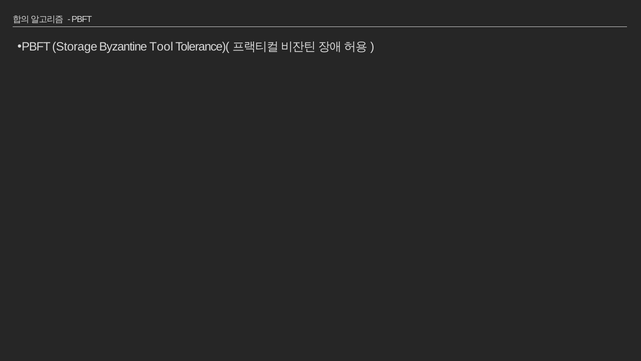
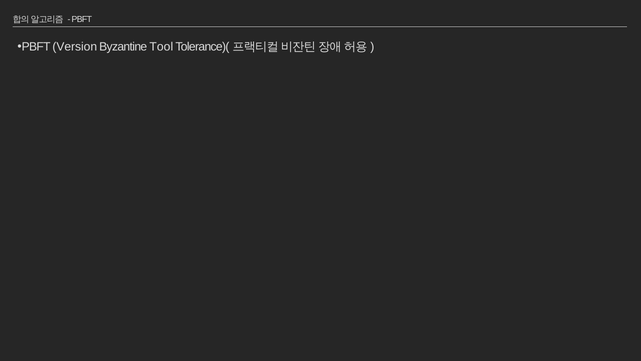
Storage: Storage -> Version (75, 47)
